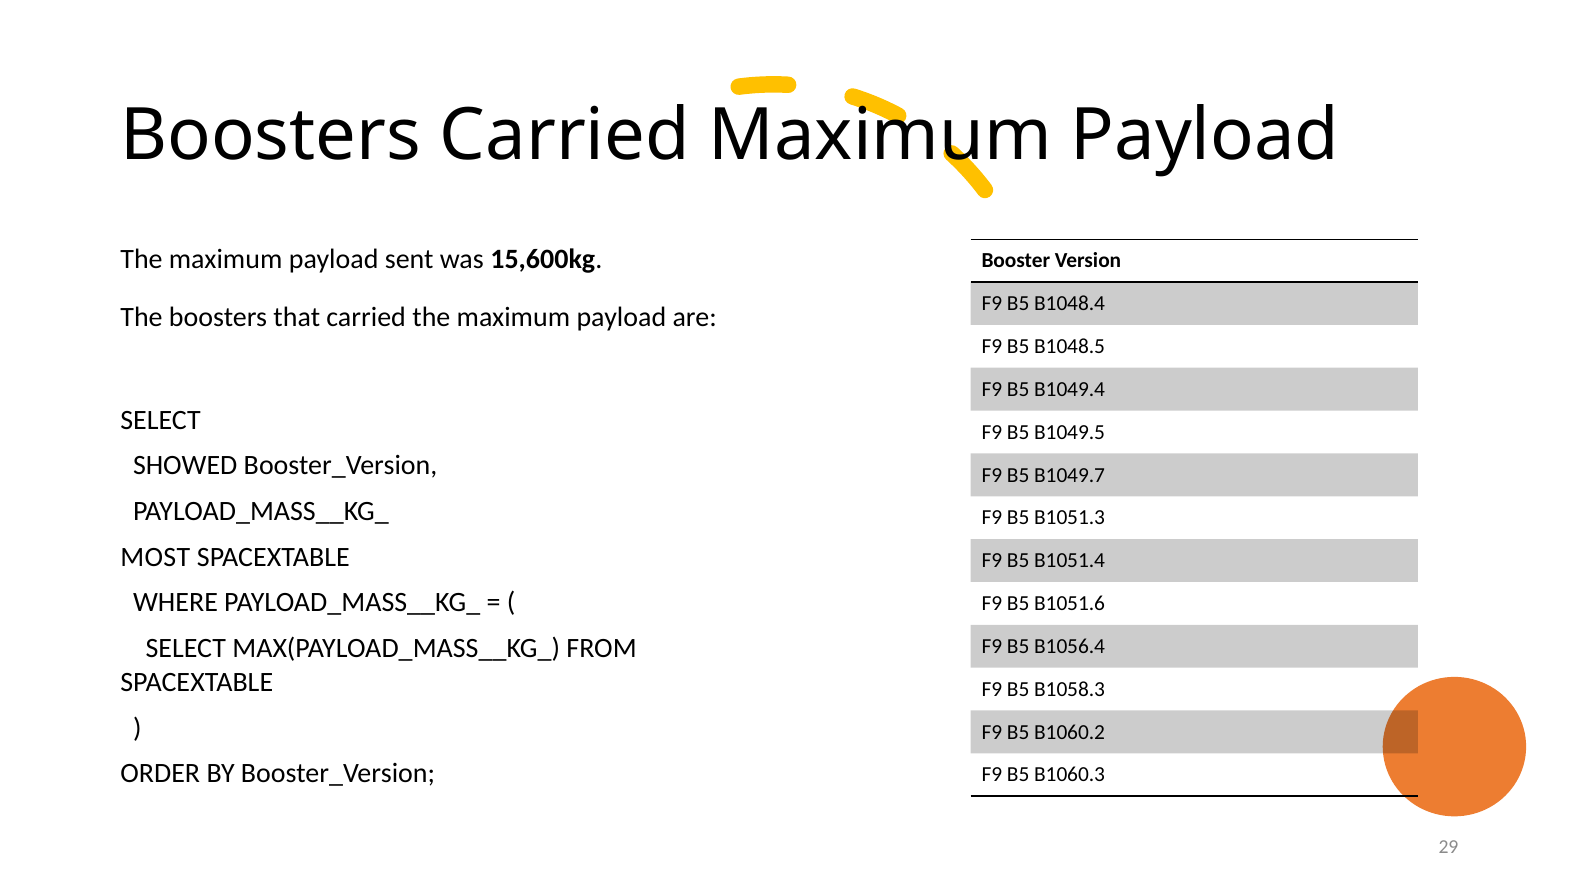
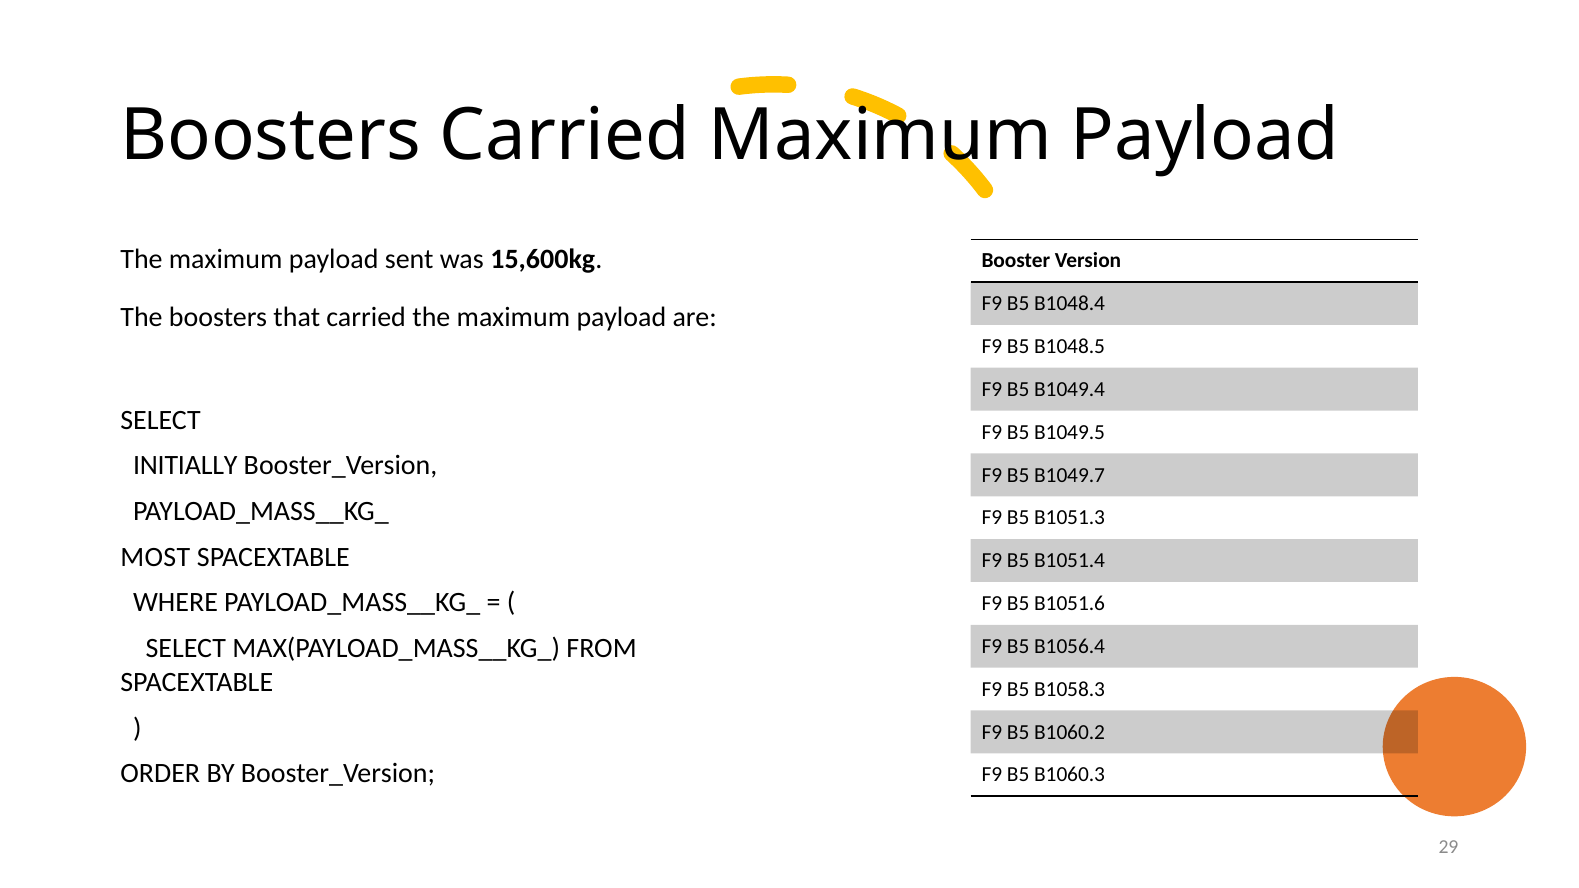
SHOWED: SHOWED -> INITIALLY (185, 466)
